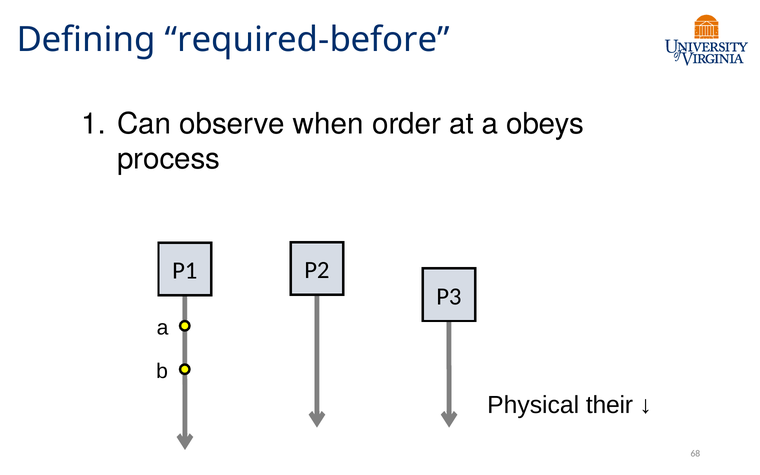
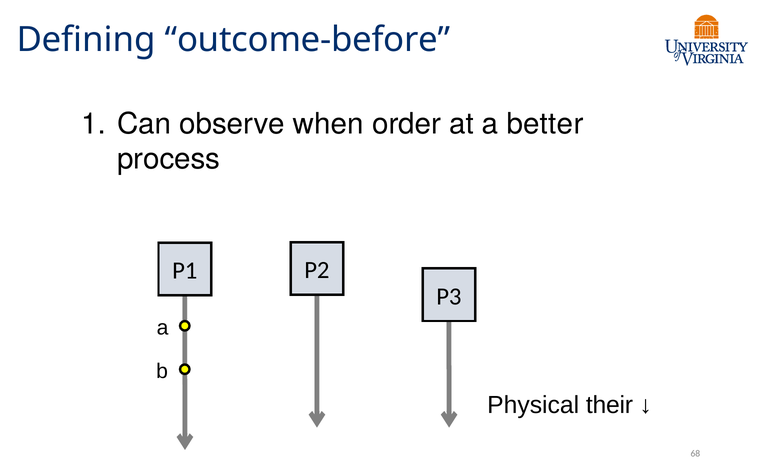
required-before: required-before -> outcome-before (307, 40)
obeys: obeys -> better (545, 124)
